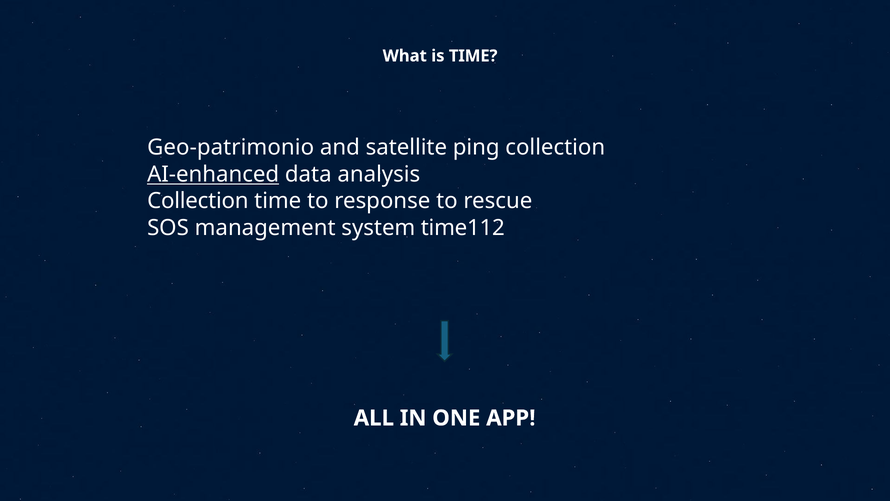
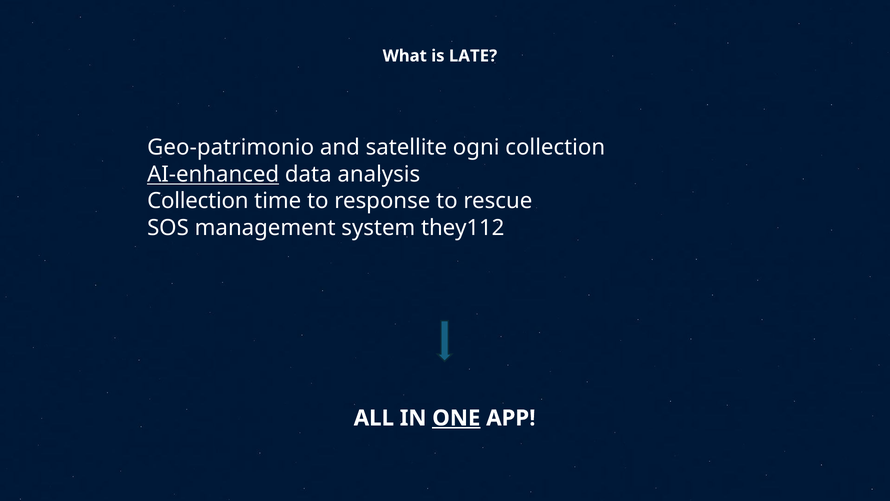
is TIME: TIME -> LATE (473, 56)
ping: ping -> ogni (476, 148)
time112: time112 -> they112 (463, 228)
ONE underline: none -> present (456, 418)
